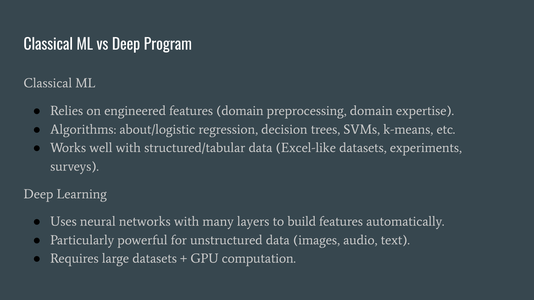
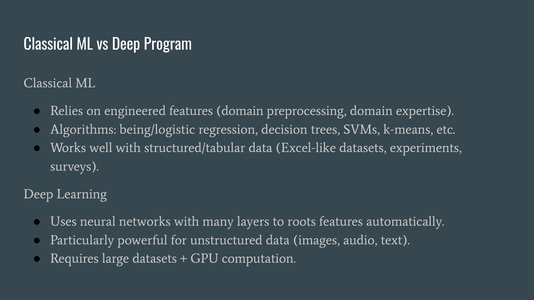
about/logistic: about/logistic -> being/logistic (157, 129)
build: build -> roots (302, 222)
